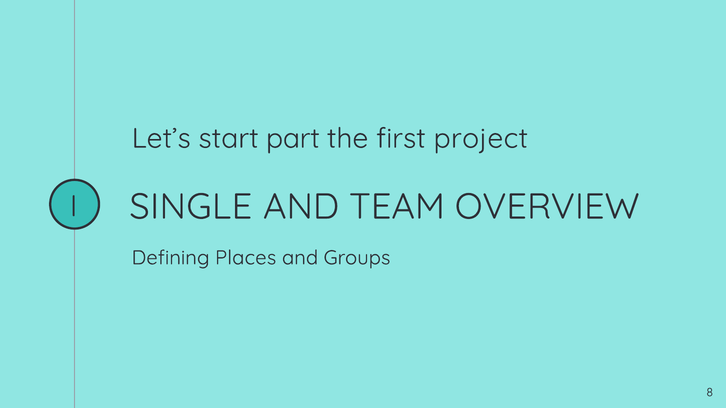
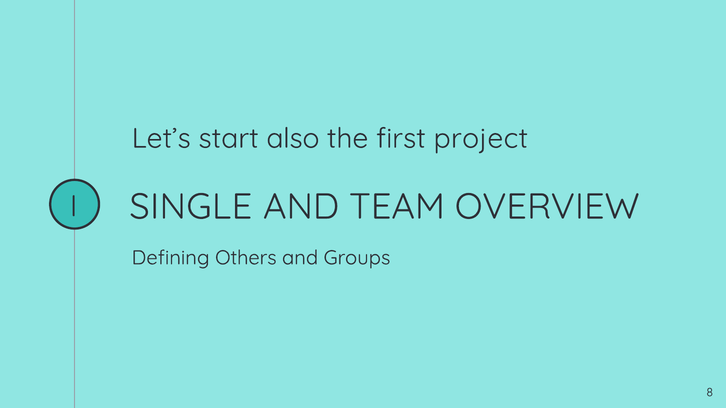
part: part -> also (293, 139)
Places: Places -> Others (246, 258)
